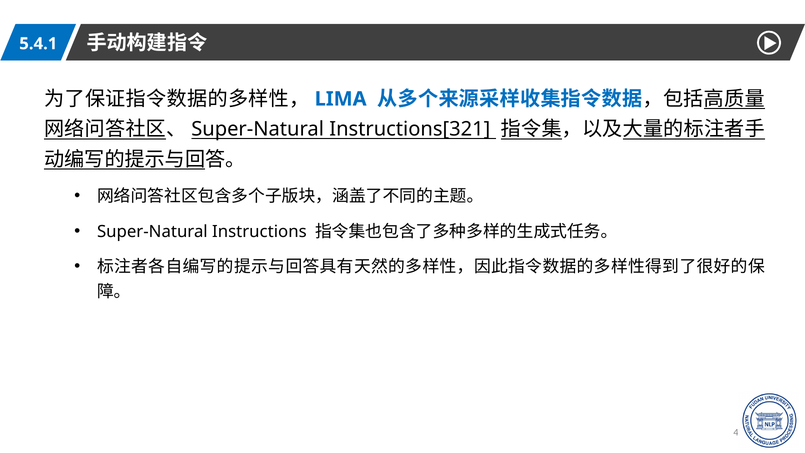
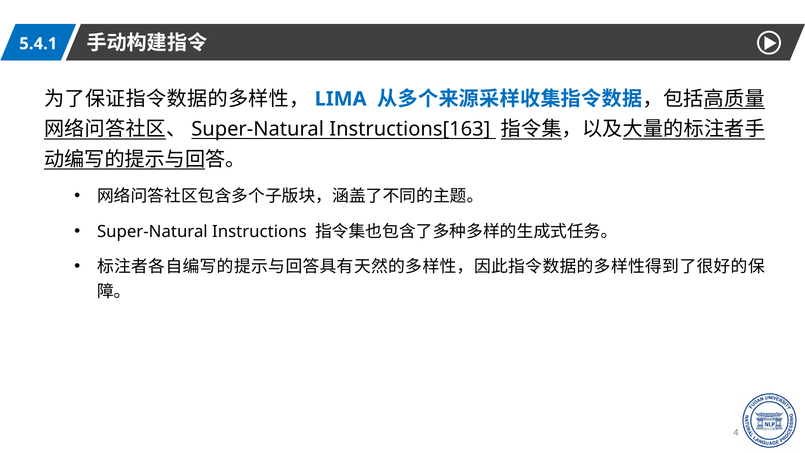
Instructions[321: Instructions[321 -> Instructions[163 (410, 129)
